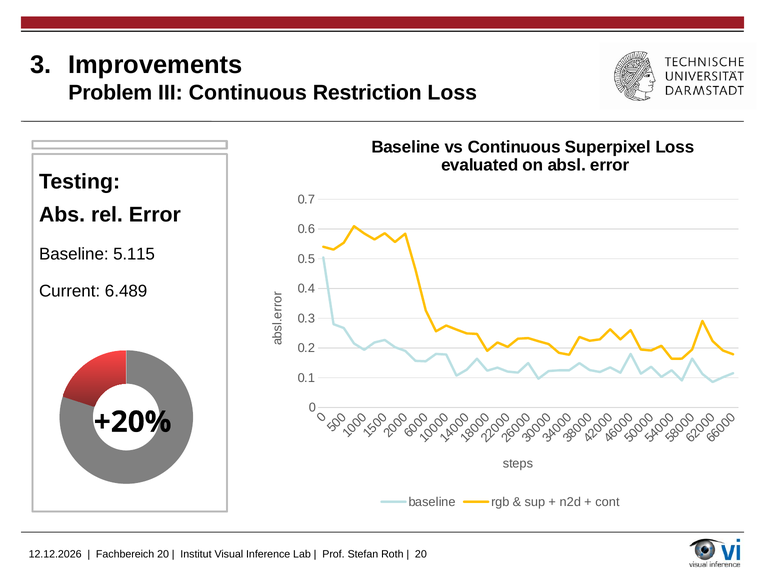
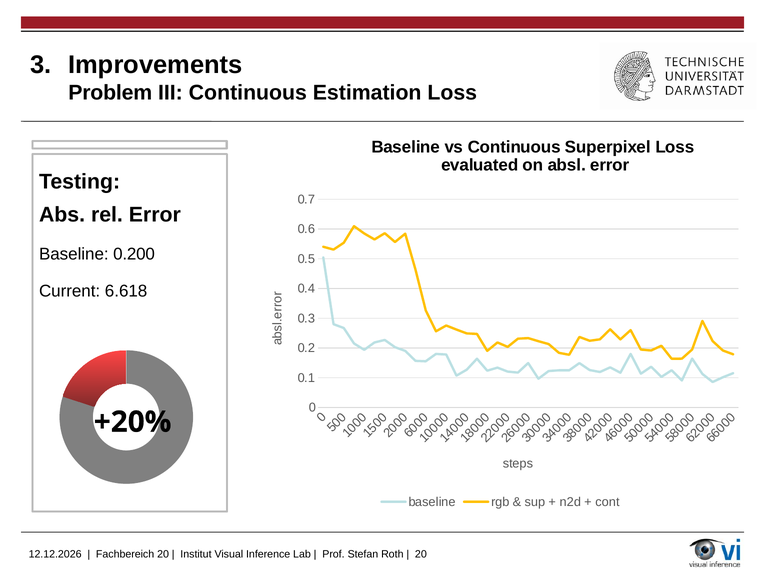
Restriction: Restriction -> Estimation (367, 93)
5.115: 5.115 -> 0.200 (134, 254)
6.489: 6.489 -> 6.618 (126, 291)
